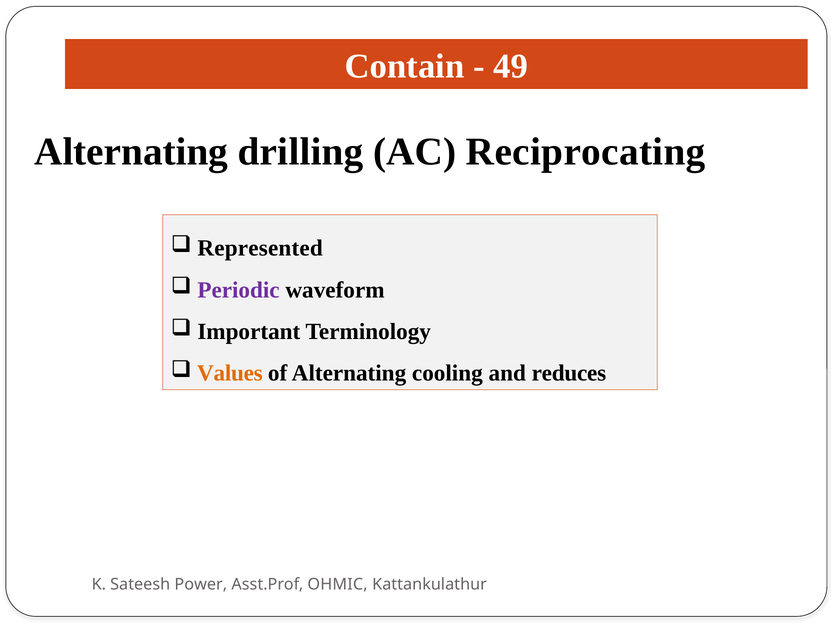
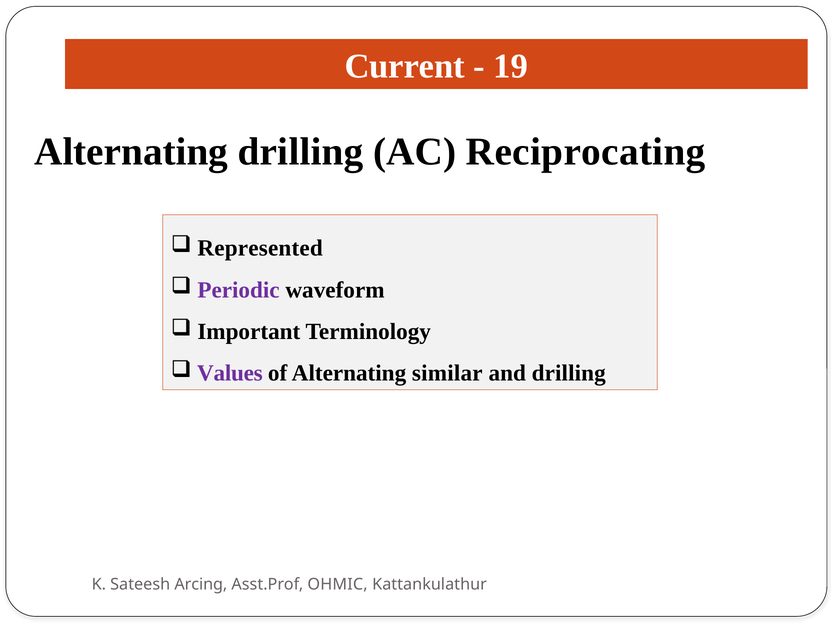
Contain: Contain -> Current (405, 66)
49: 49 -> 19 (511, 66)
Values colour: orange -> purple (230, 373)
cooling: cooling -> similar (447, 373)
and reduces: reduces -> drilling (569, 373)
Power: Power -> Arcing (201, 584)
